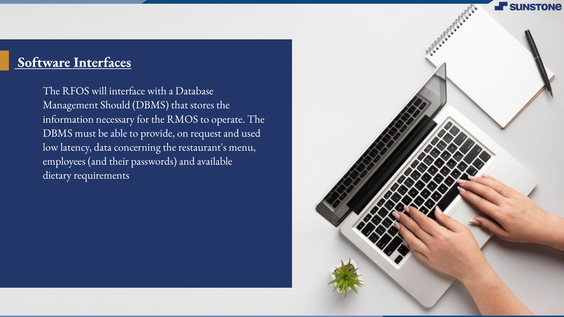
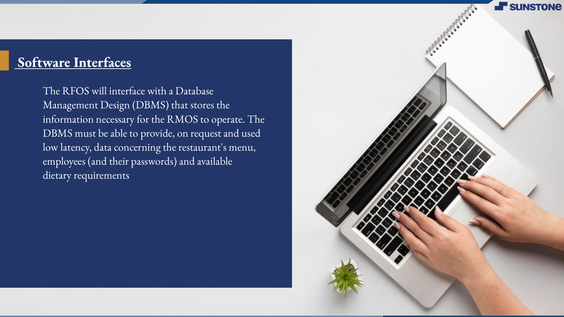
Should: Should -> Design (115, 105)
